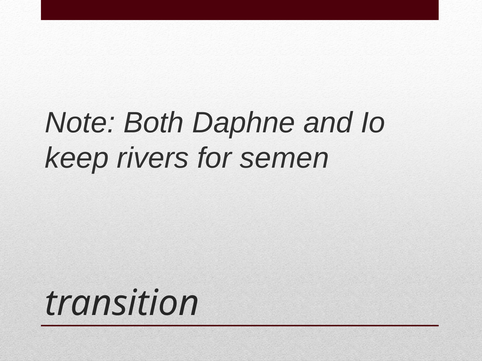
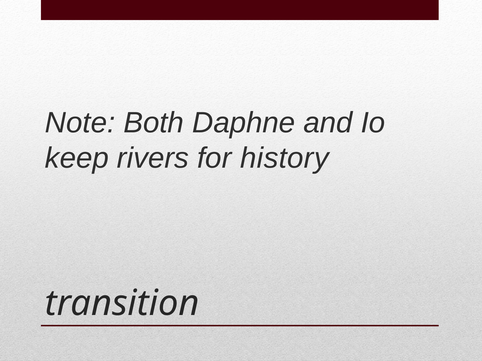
semen: semen -> history (285, 158)
